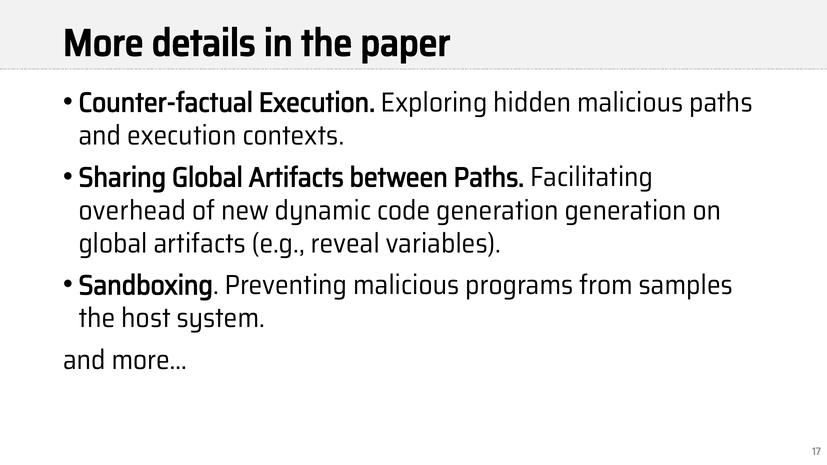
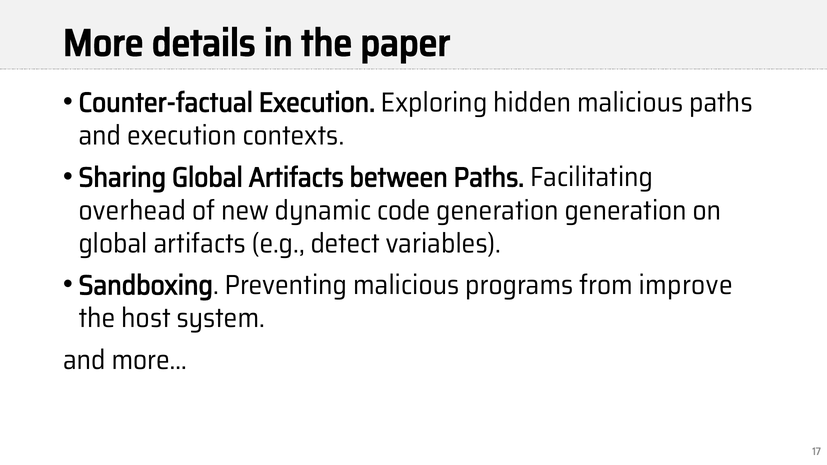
reveal: reveal -> detect (345, 244)
samples: samples -> improve (686, 285)
